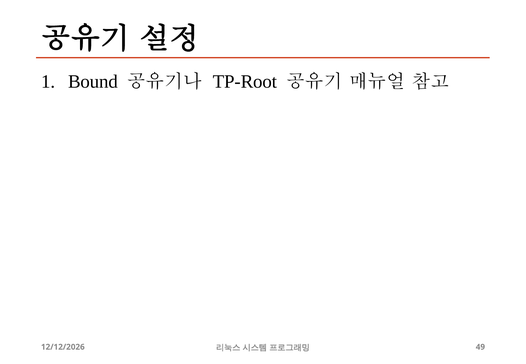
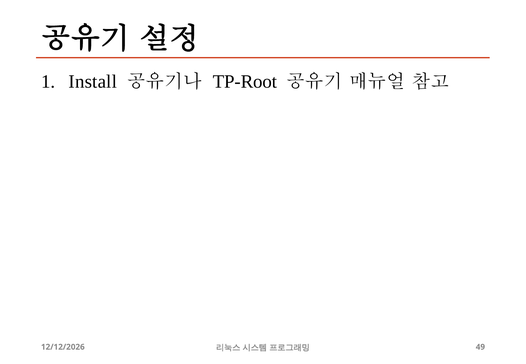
Bound: Bound -> Install (93, 82)
